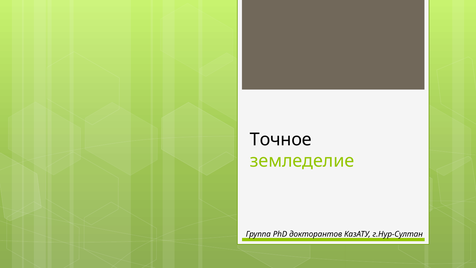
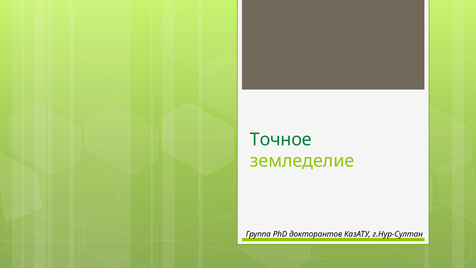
Точное colour: black -> green (281, 140)
